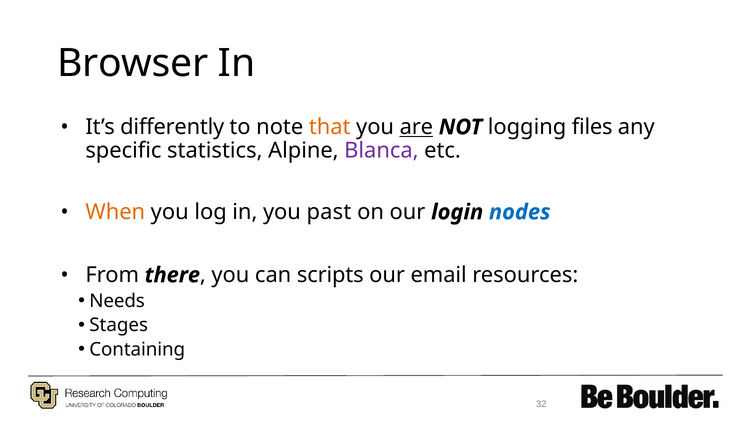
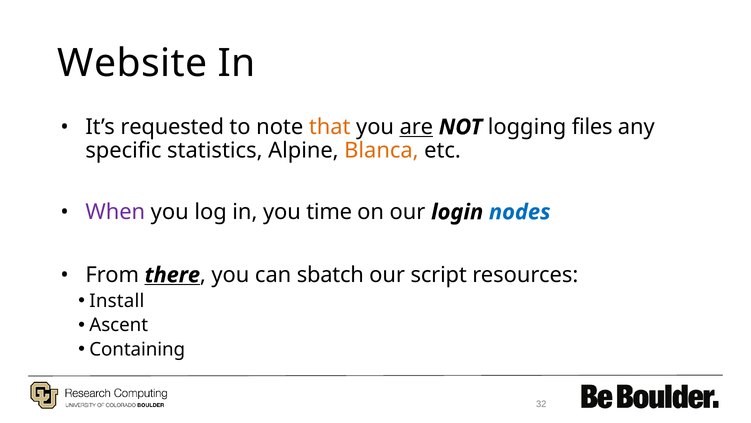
Browser: Browser -> Website (132, 63)
differently: differently -> requested (172, 127)
Blanca colour: purple -> orange (381, 151)
When colour: orange -> purple (115, 212)
past: past -> time (329, 212)
there underline: none -> present (172, 275)
scripts: scripts -> sbatch (330, 275)
email: email -> script (439, 275)
Needs: Needs -> Install (117, 301)
Stages: Stages -> Ascent (119, 325)
